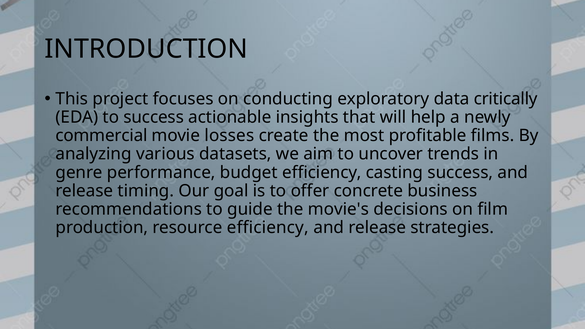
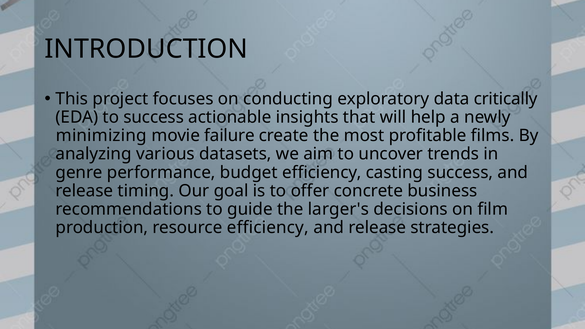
commercial: commercial -> minimizing (101, 136)
losses: losses -> failure (230, 136)
movie's: movie's -> larger's (338, 209)
